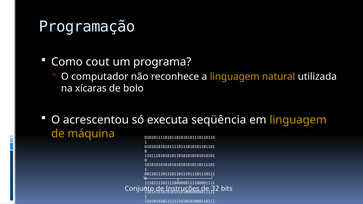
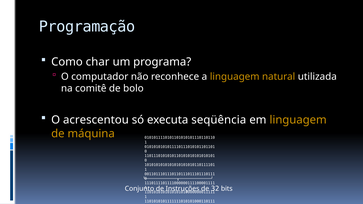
cout: cout -> char (98, 62)
xícaras: xícaras -> comitê (91, 88)
